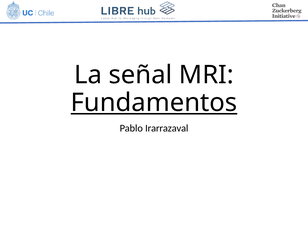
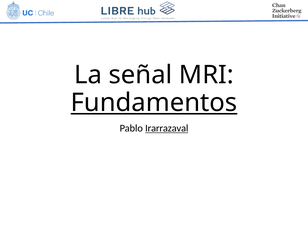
Irarrazaval underline: none -> present (167, 128)
